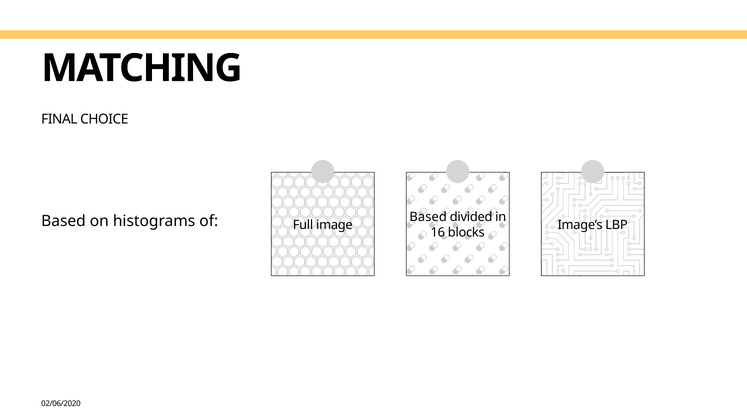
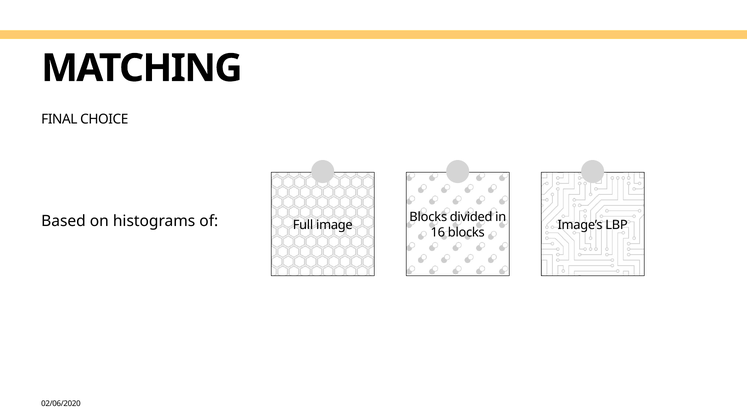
Based: Based -> Blocks (428, 217)
